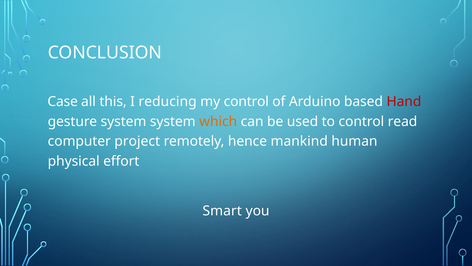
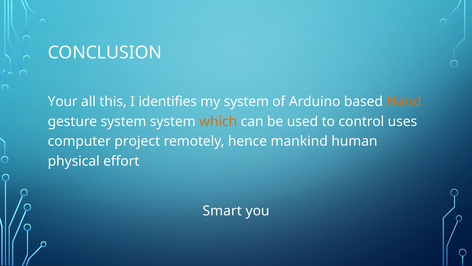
Case: Case -> Your (63, 101)
reducing: reducing -> identifies (168, 101)
my control: control -> system (246, 101)
Hand colour: red -> orange (404, 101)
read: read -> uses (402, 121)
